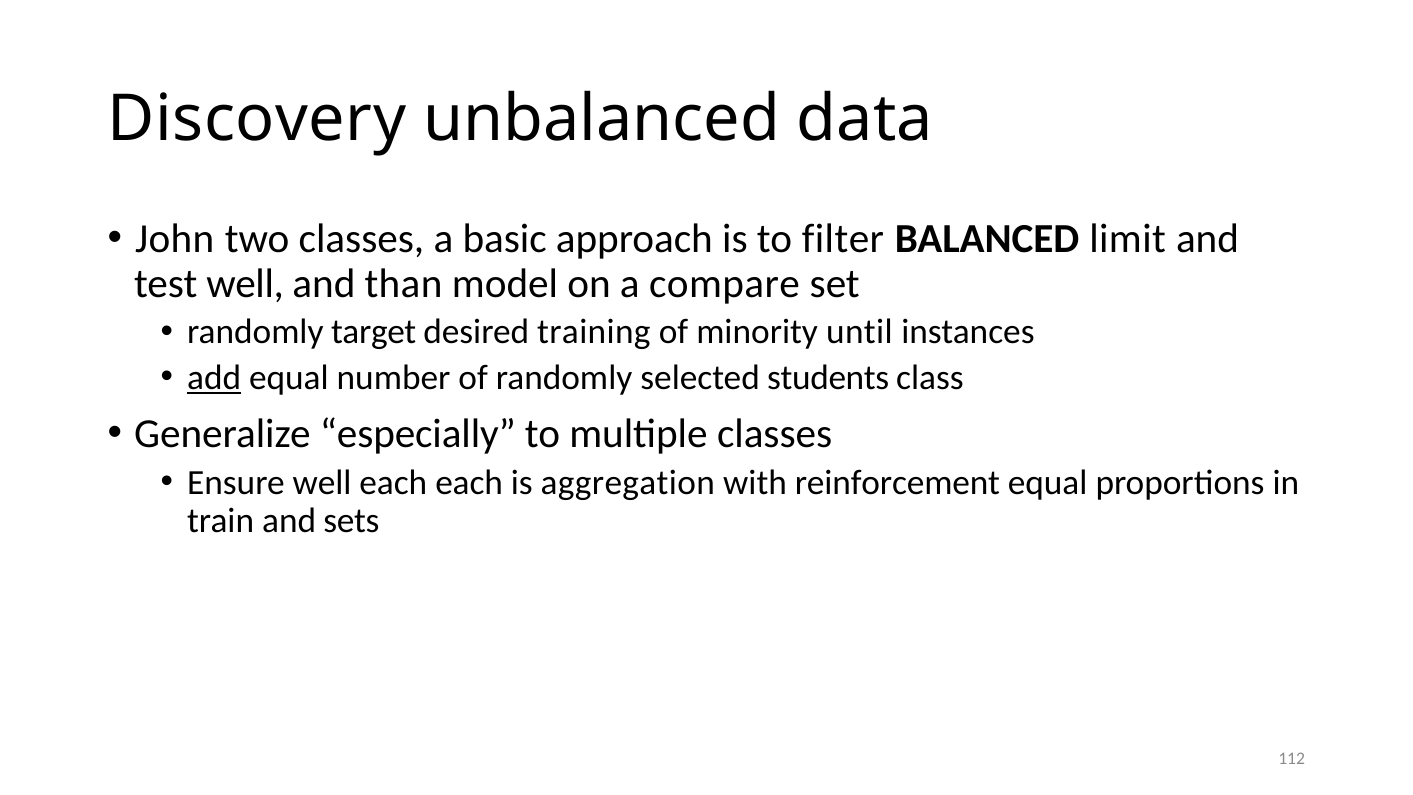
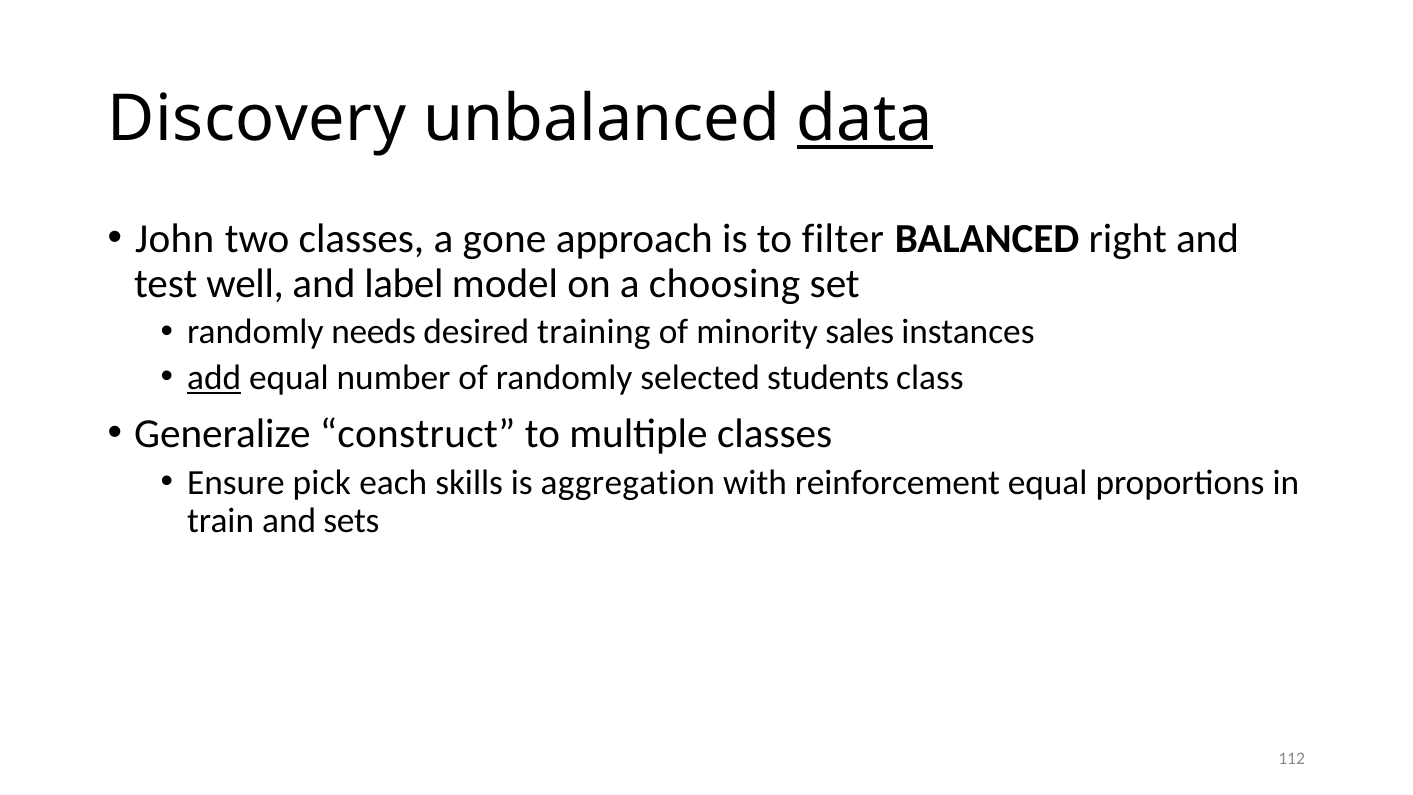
data underline: none -> present (865, 119)
basic: basic -> gone (504, 239)
limit: limit -> right (1128, 239)
than: than -> label (404, 283)
compare: compare -> choosing (725, 283)
target: target -> needs (374, 332)
until: until -> sales (860, 332)
especially: especially -> construct (418, 434)
Ensure well: well -> pick (322, 482)
each each: each -> skills (469, 482)
